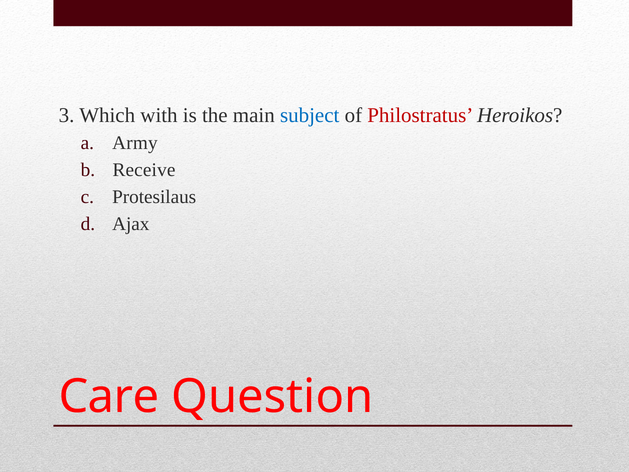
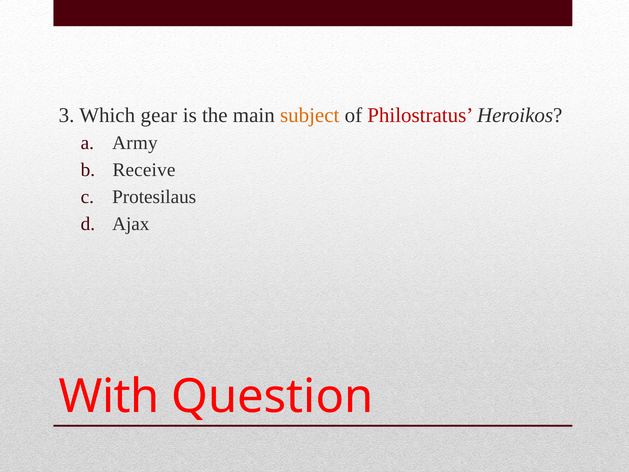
with: with -> gear (159, 115)
subject colour: blue -> orange (310, 115)
Care: Care -> With (109, 396)
